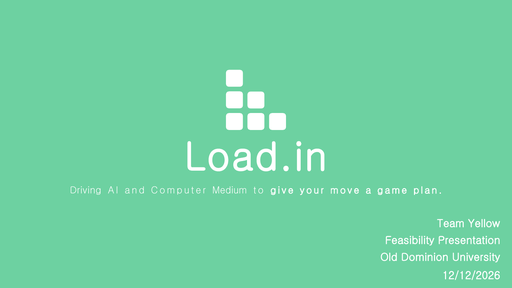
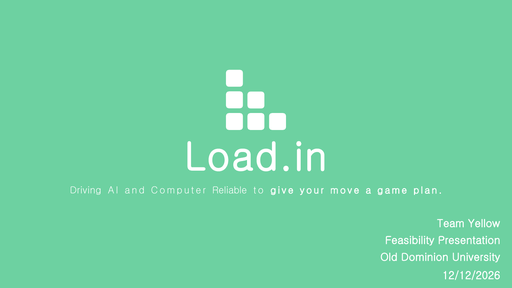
Medium: Medium -> Reliable (230, 190)
